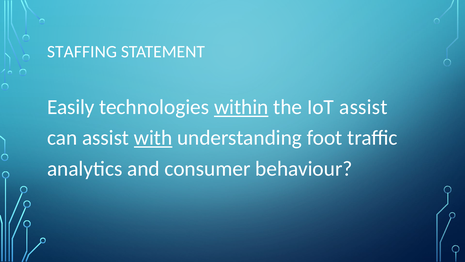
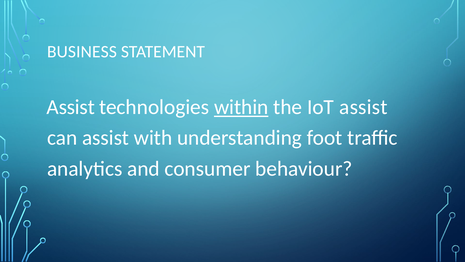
STAFFING: STAFFING -> BUSINESS (82, 52)
Easily: Easily -> Assist (71, 107)
with underline: present -> none (153, 138)
